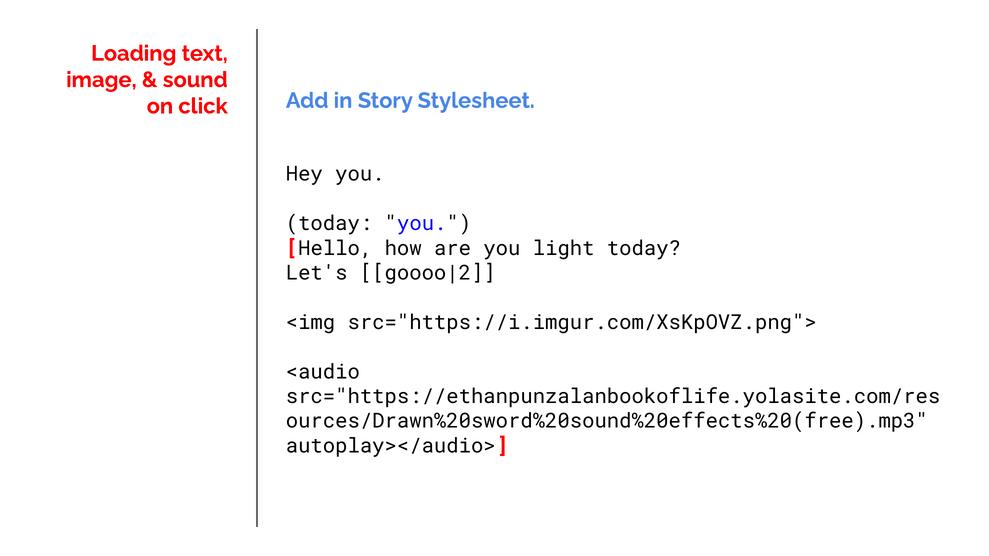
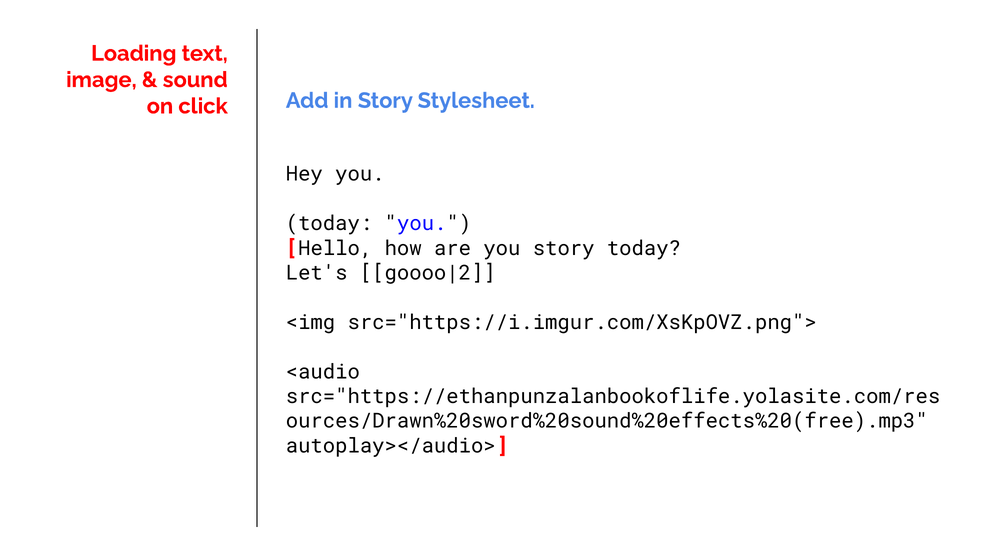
you light: light -> story (564, 248)
